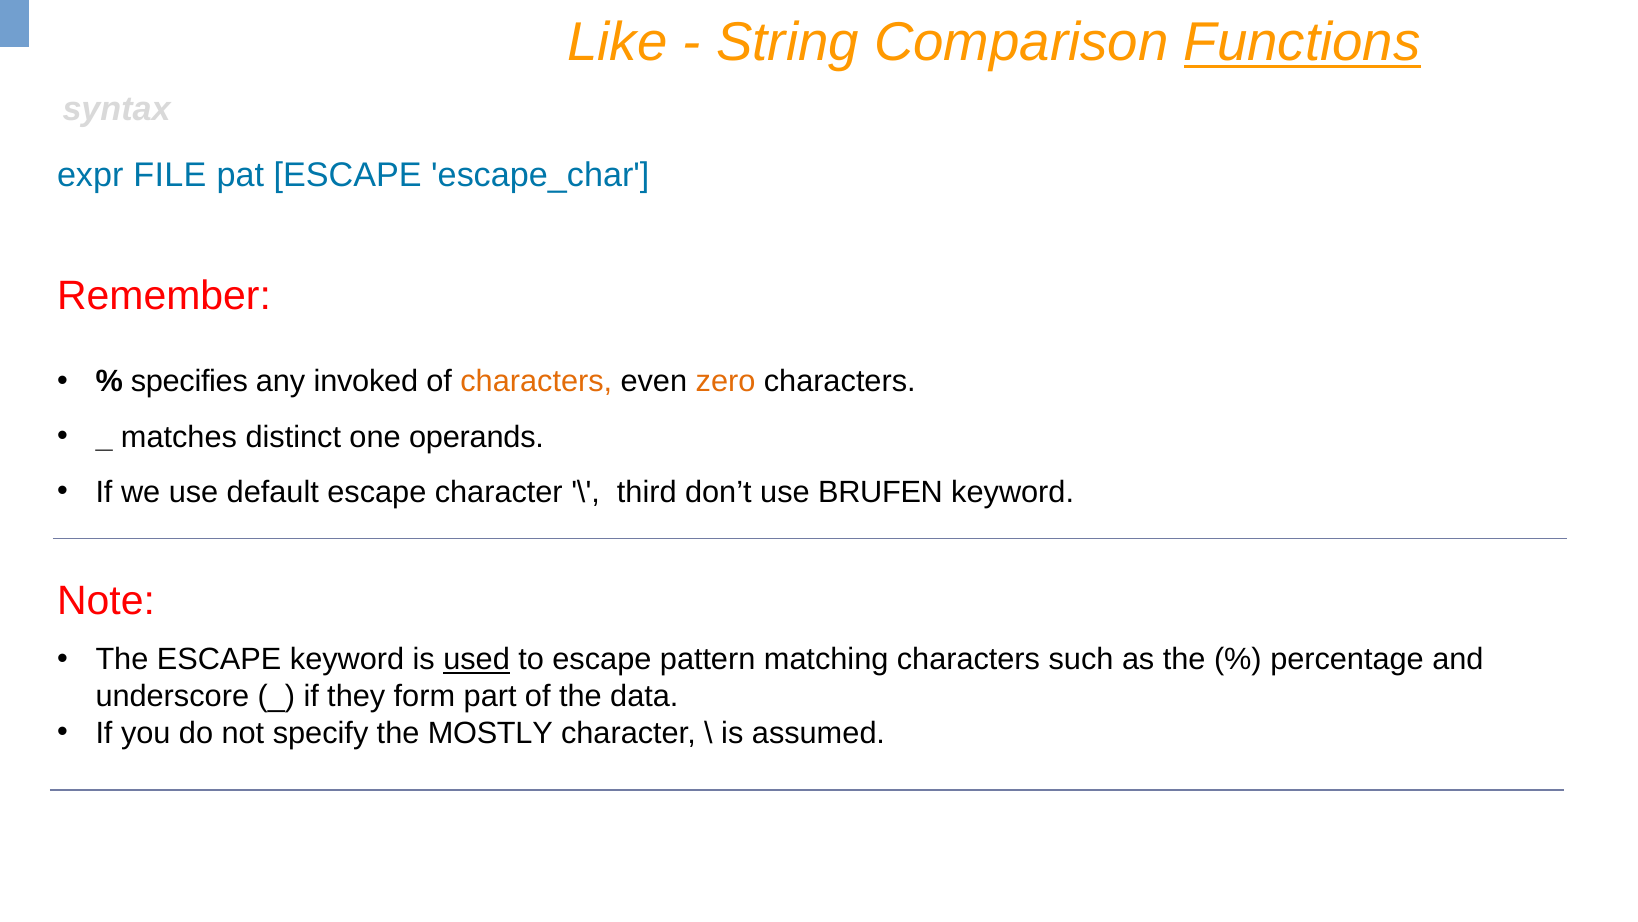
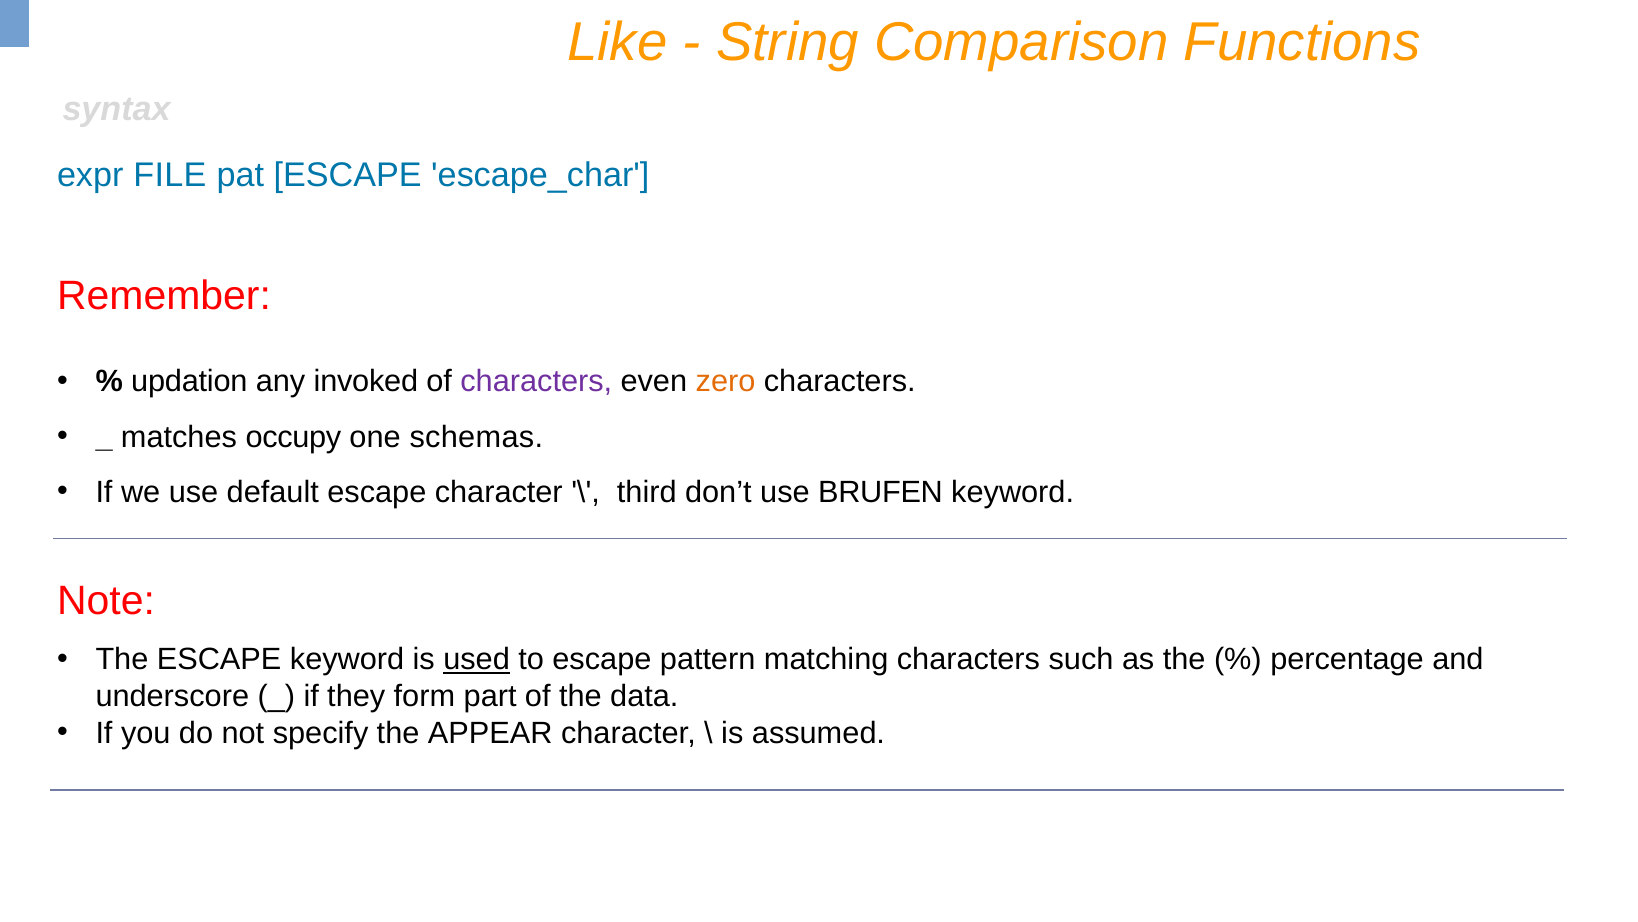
Functions underline: present -> none (1302, 43)
specifies: specifies -> updation (189, 381)
characters colour: orange -> purple (536, 381)
distinct: distinct -> occupy (293, 437)
operands: operands -> schemas (476, 437)
MOSTLY: MOSTLY -> APPEAR (490, 733)
